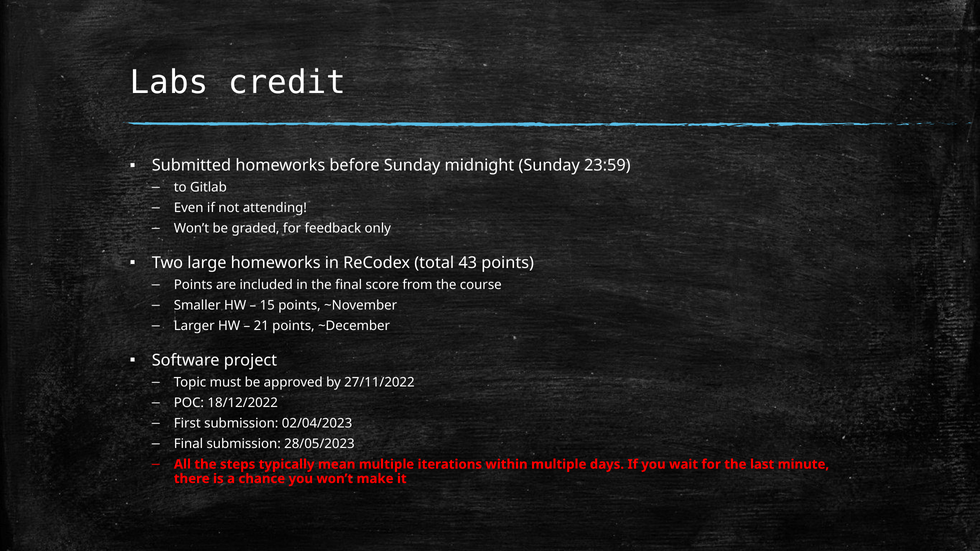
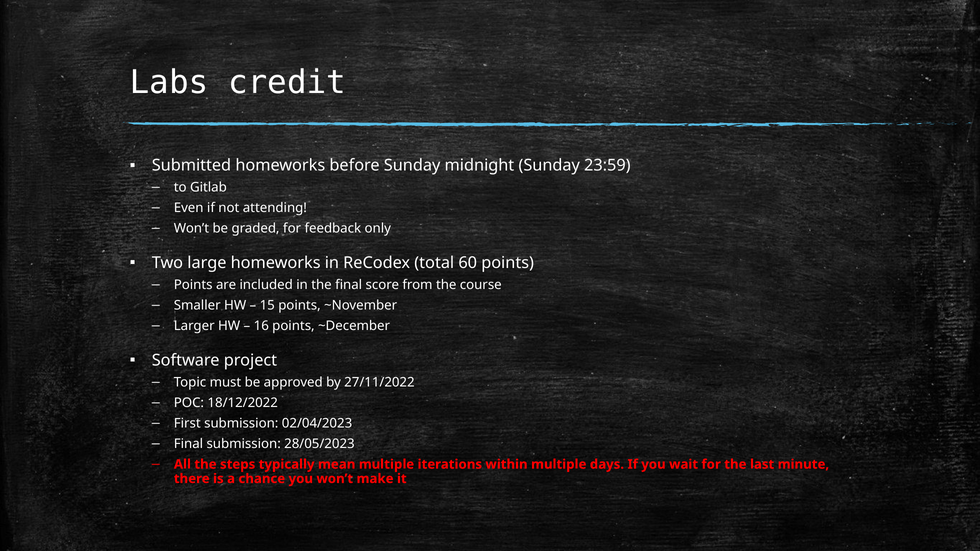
43: 43 -> 60 (468, 263)
21: 21 -> 16 (261, 326)
